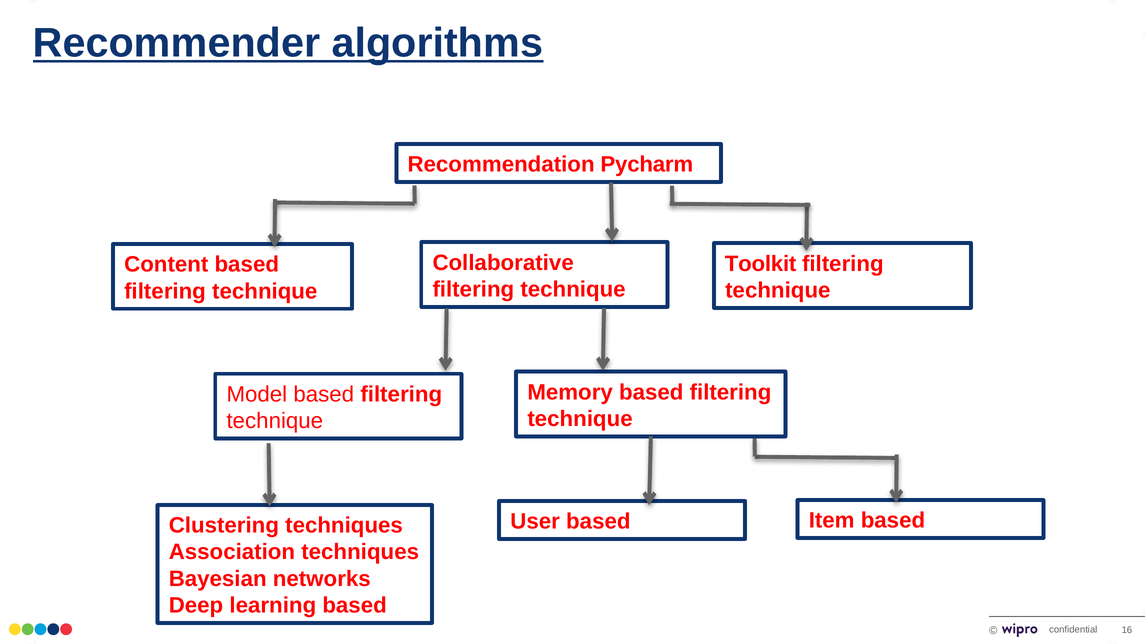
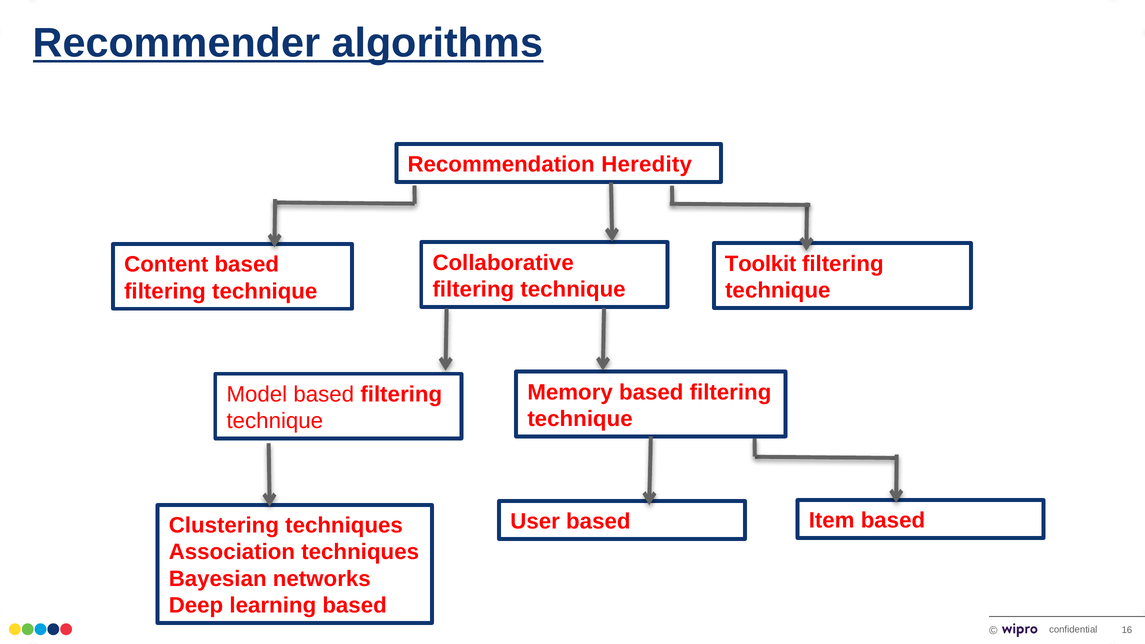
Pycharm: Pycharm -> Heredity (647, 164)
